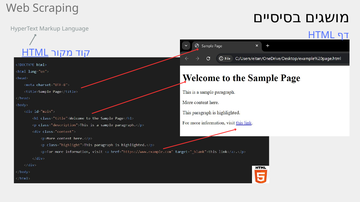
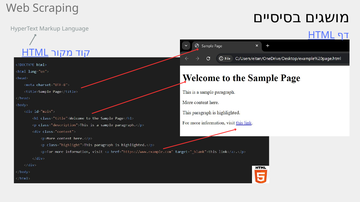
HTML underline: none -> present (321, 35)
